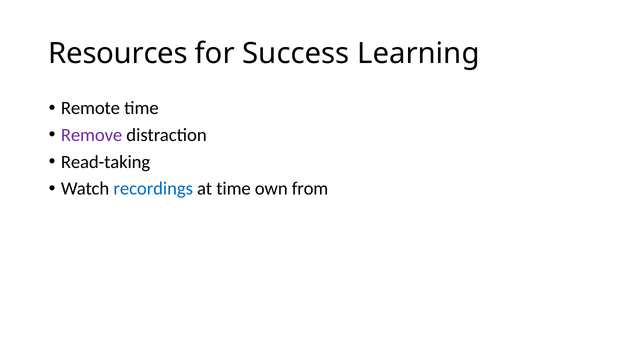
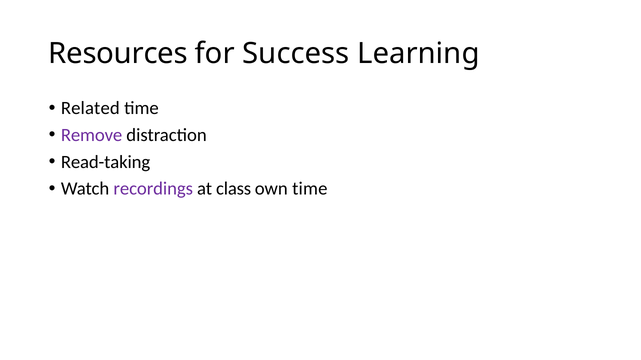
Remote: Remote -> Related (90, 108)
recordings colour: blue -> purple (153, 189)
at time: time -> class (234, 189)
own from: from -> time (310, 189)
